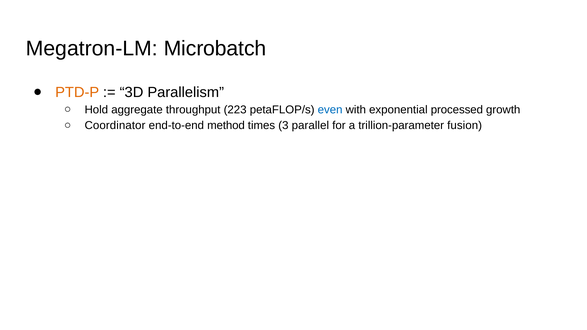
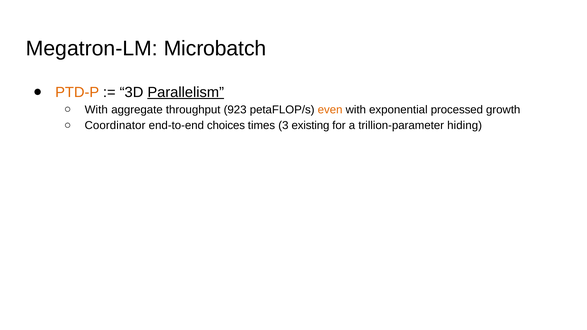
Parallelism underline: none -> present (186, 92)
Hold: Hold -> With (96, 110)
223: 223 -> 923 (235, 110)
even colour: blue -> orange (330, 110)
method: method -> choices (226, 126)
parallel: parallel -> existing (310, 126)
fusion: fusion -> hiding (465, 126)
